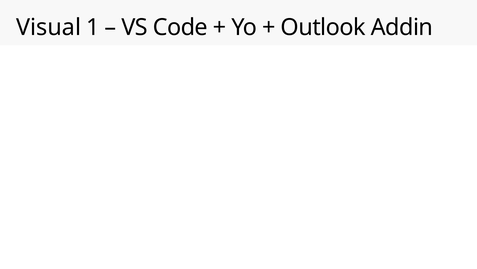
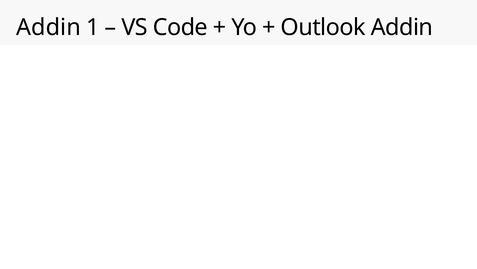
Visual: Visual -> Addin (49, 27)
